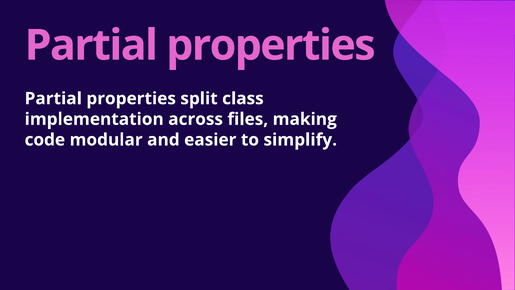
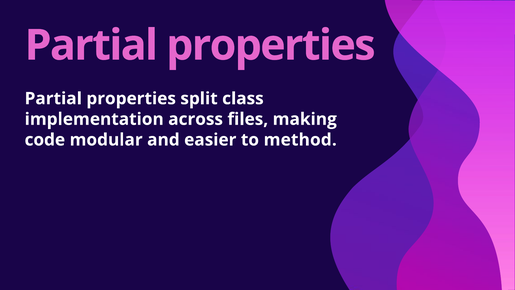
simplify: simplify -> method (300, 140)
